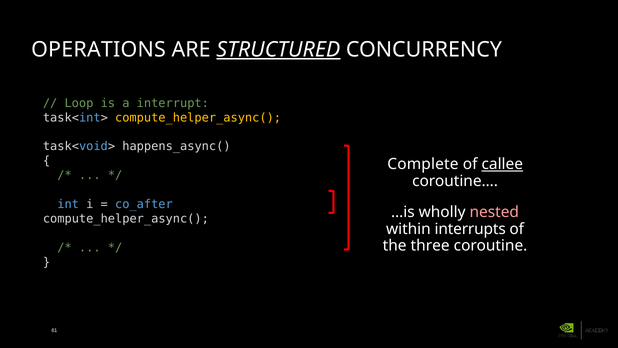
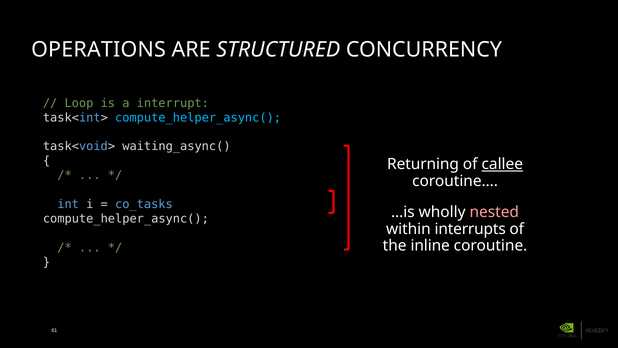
STRUCTURED underline: present -> none (278, 49)
compute_helper_async( colour: yellow -> light blue (198, 117)
happens_async(: happens_async( -> waiting_async( (176, 146)
Complete: Complete -> Returning (423, 164)
co_after: co_after -> co_tasks (144, 204)
three: three -> inline (430, 245)
